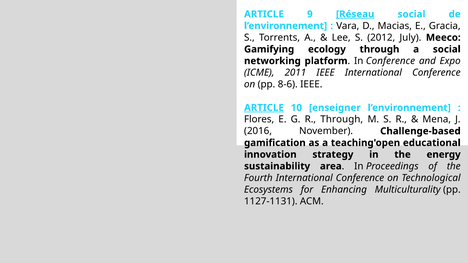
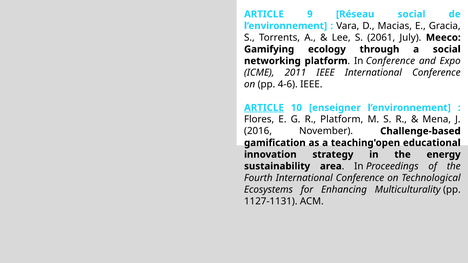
Réseau underline: present -> none (355, 14)
2012: 2012 -> 2061 (381, 38)
8-6: 8-6 -> 4-6 (288, 84)
R Through: Through -> Platform (342, 120)
